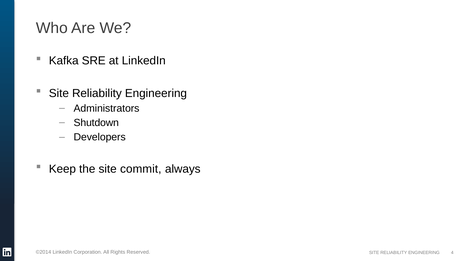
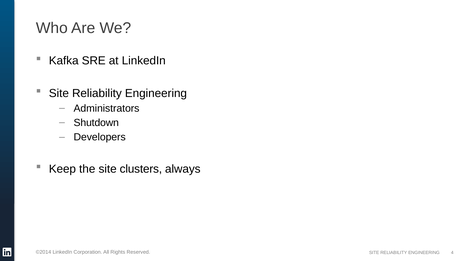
commit: commit -> clusters (141, 169)
